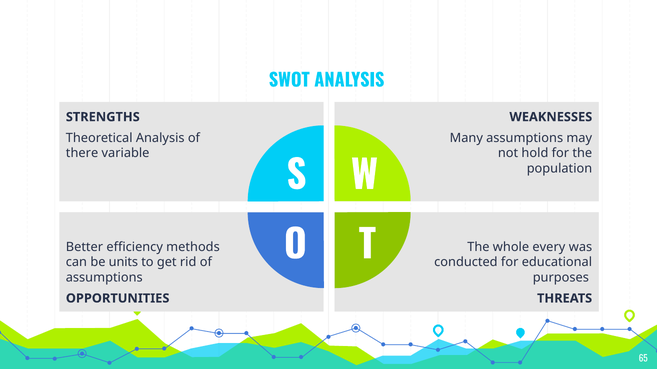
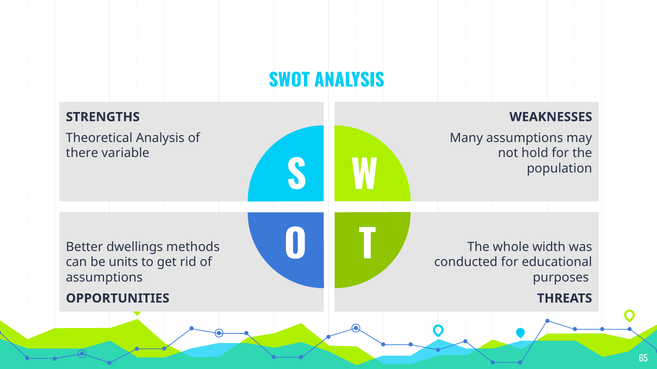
efficiency: efficiency -> dwellings (135, 247)
every: every -> width (549, 247)
